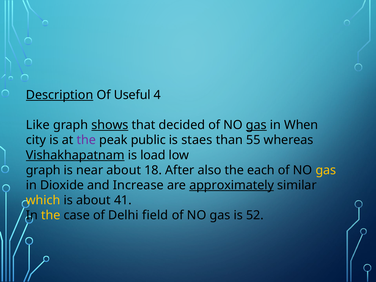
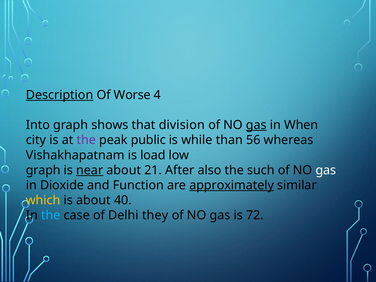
Useful: Useful -> Worse (132, 95)
Like: Like -> Into (38, 125)
shows underline: present -> none (110, 125)
decided: decided -> division (182, 125)
staes: staes -> while (197, 140)
55: 55 -> 56 (253, 140)
Vishakhapatnam underline: present -> none (75, 155)
near underline: none -> present (90, 170)
18: 18 -> 21 (153, 170)
each: each -> such (261, 170)
gas colour: yellow -> white (326, 170)
Increase: Increase -> Function (138, 185)
41: 41 -> 40 (123, 200)
the colour: yellow -> light blue (51, 215)
field: field -> they (155, 215)
52: 52 -> 72 (255, 215)
